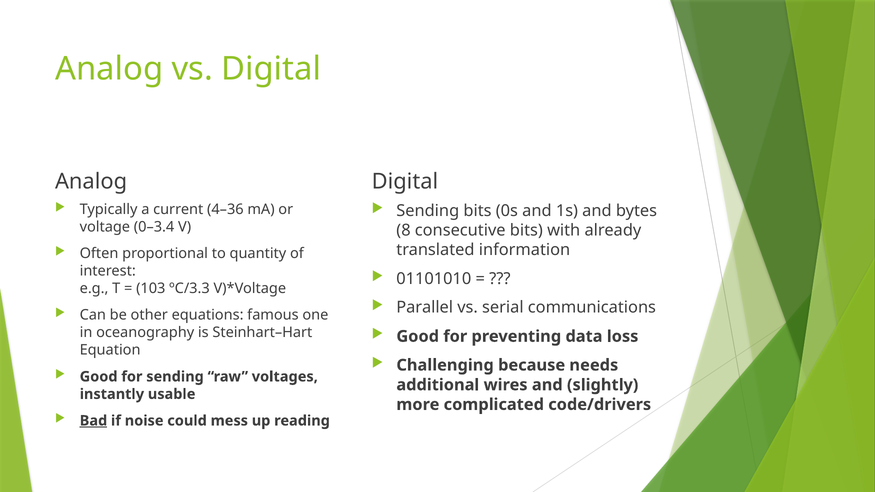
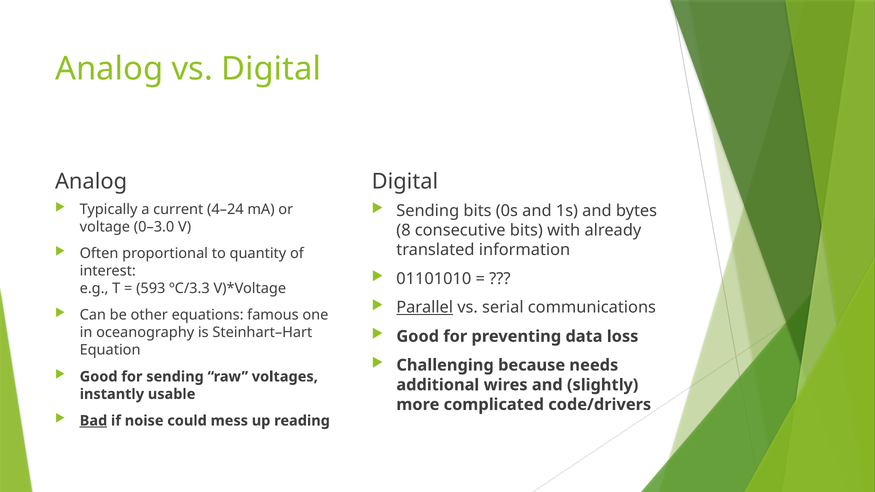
4–36: 4–36 -> 4–24 (225, 209)
0–3.4: 0–3.4 -> 0–3.0 (154, 227)
103: 103 -> 593 (151, 289)
Parallel underline: none -> present (425, 308)
